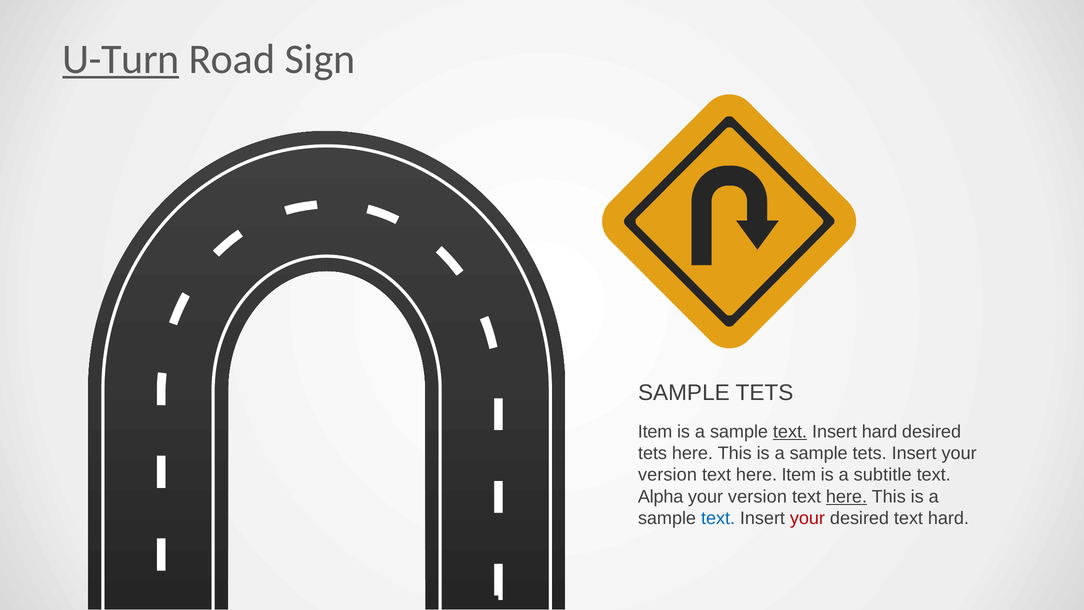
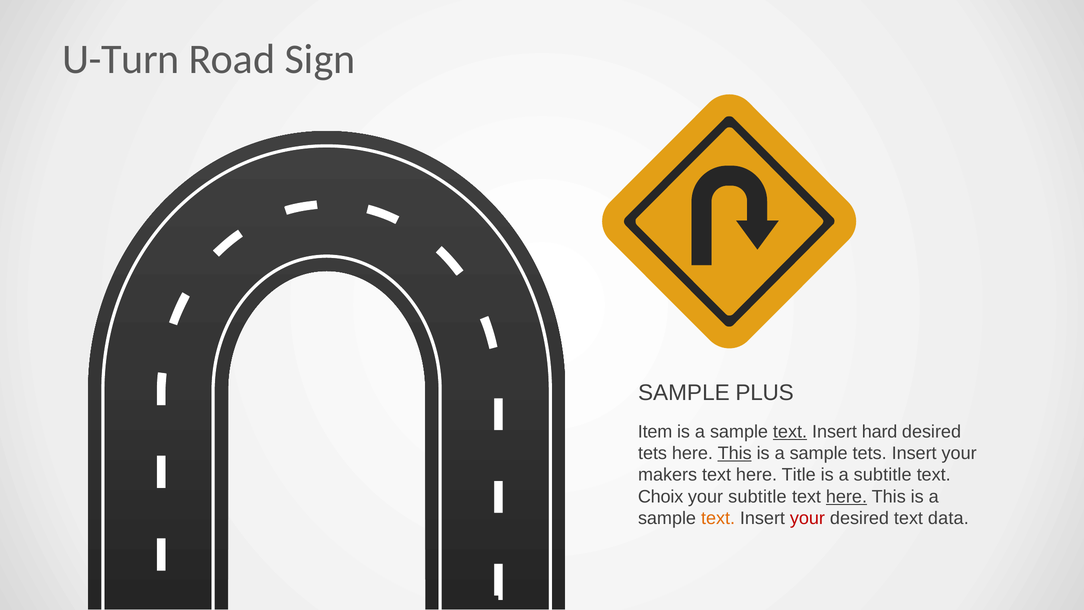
U-Turn underline: present -> none (121, 59)
TETS: TETS -> PLUS (765, 393)
This underline: none -> present (735, 453)
version: version -> makers (668, 475)
here Item: Item -> Title (799, 475)
Alpha: Alpha -> Choix (661, 496)
version: version -> subtitle (757, 496)
text colour: blue -> orange (718, 518)
text hard: hard -> data (948, 518)
